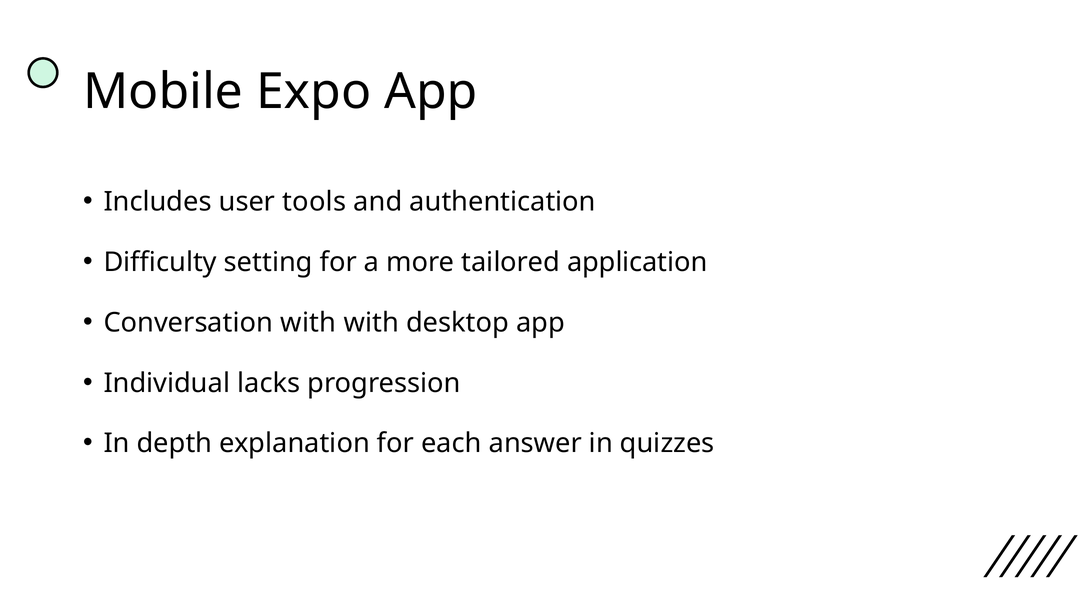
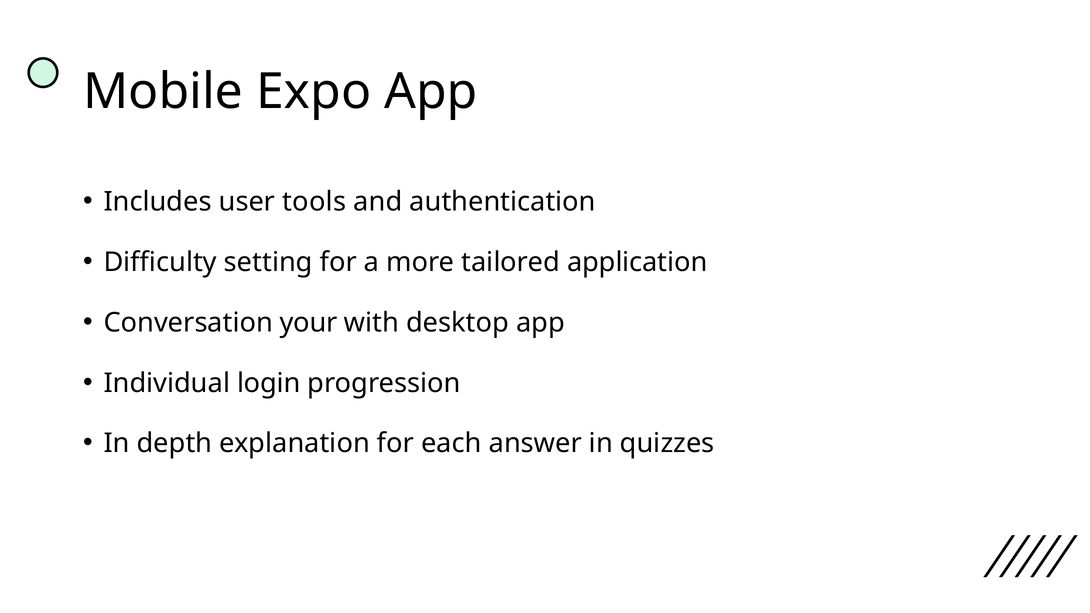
Conversation with: with -> your (309, 323)
lacks: lacks -> login (269, 383)
